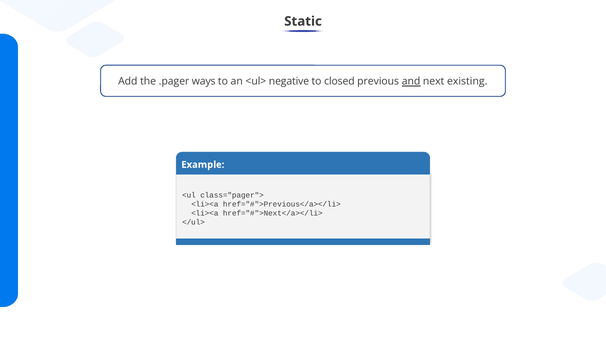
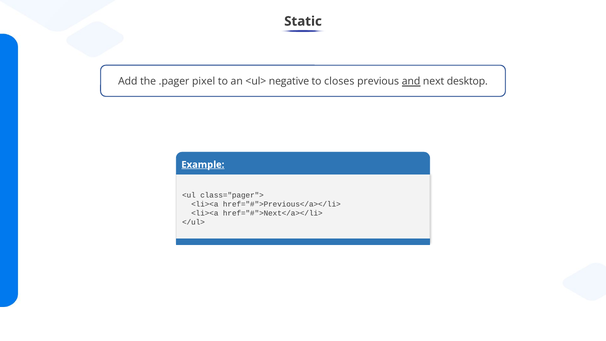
ways: ways -> pixel (204, 81)
closed: closed -> closes (339, 81)
existing: existing -> desktop (467, 81)
Example underline: none -> present (203, 165)
